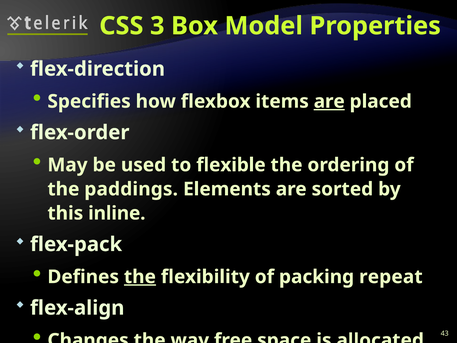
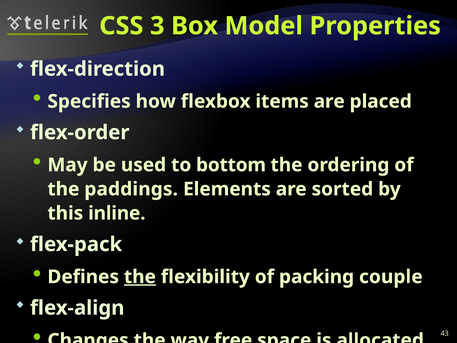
are underline: present -> none (329, 101)
flexible: flexible -> bottom (231, 165)
repeat: repeat -> couple (391, 277)
